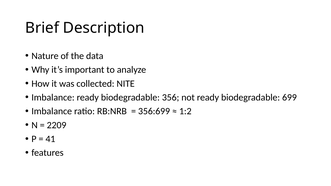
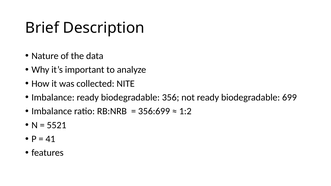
2209: 2209 -> 5521 (57, 125)
